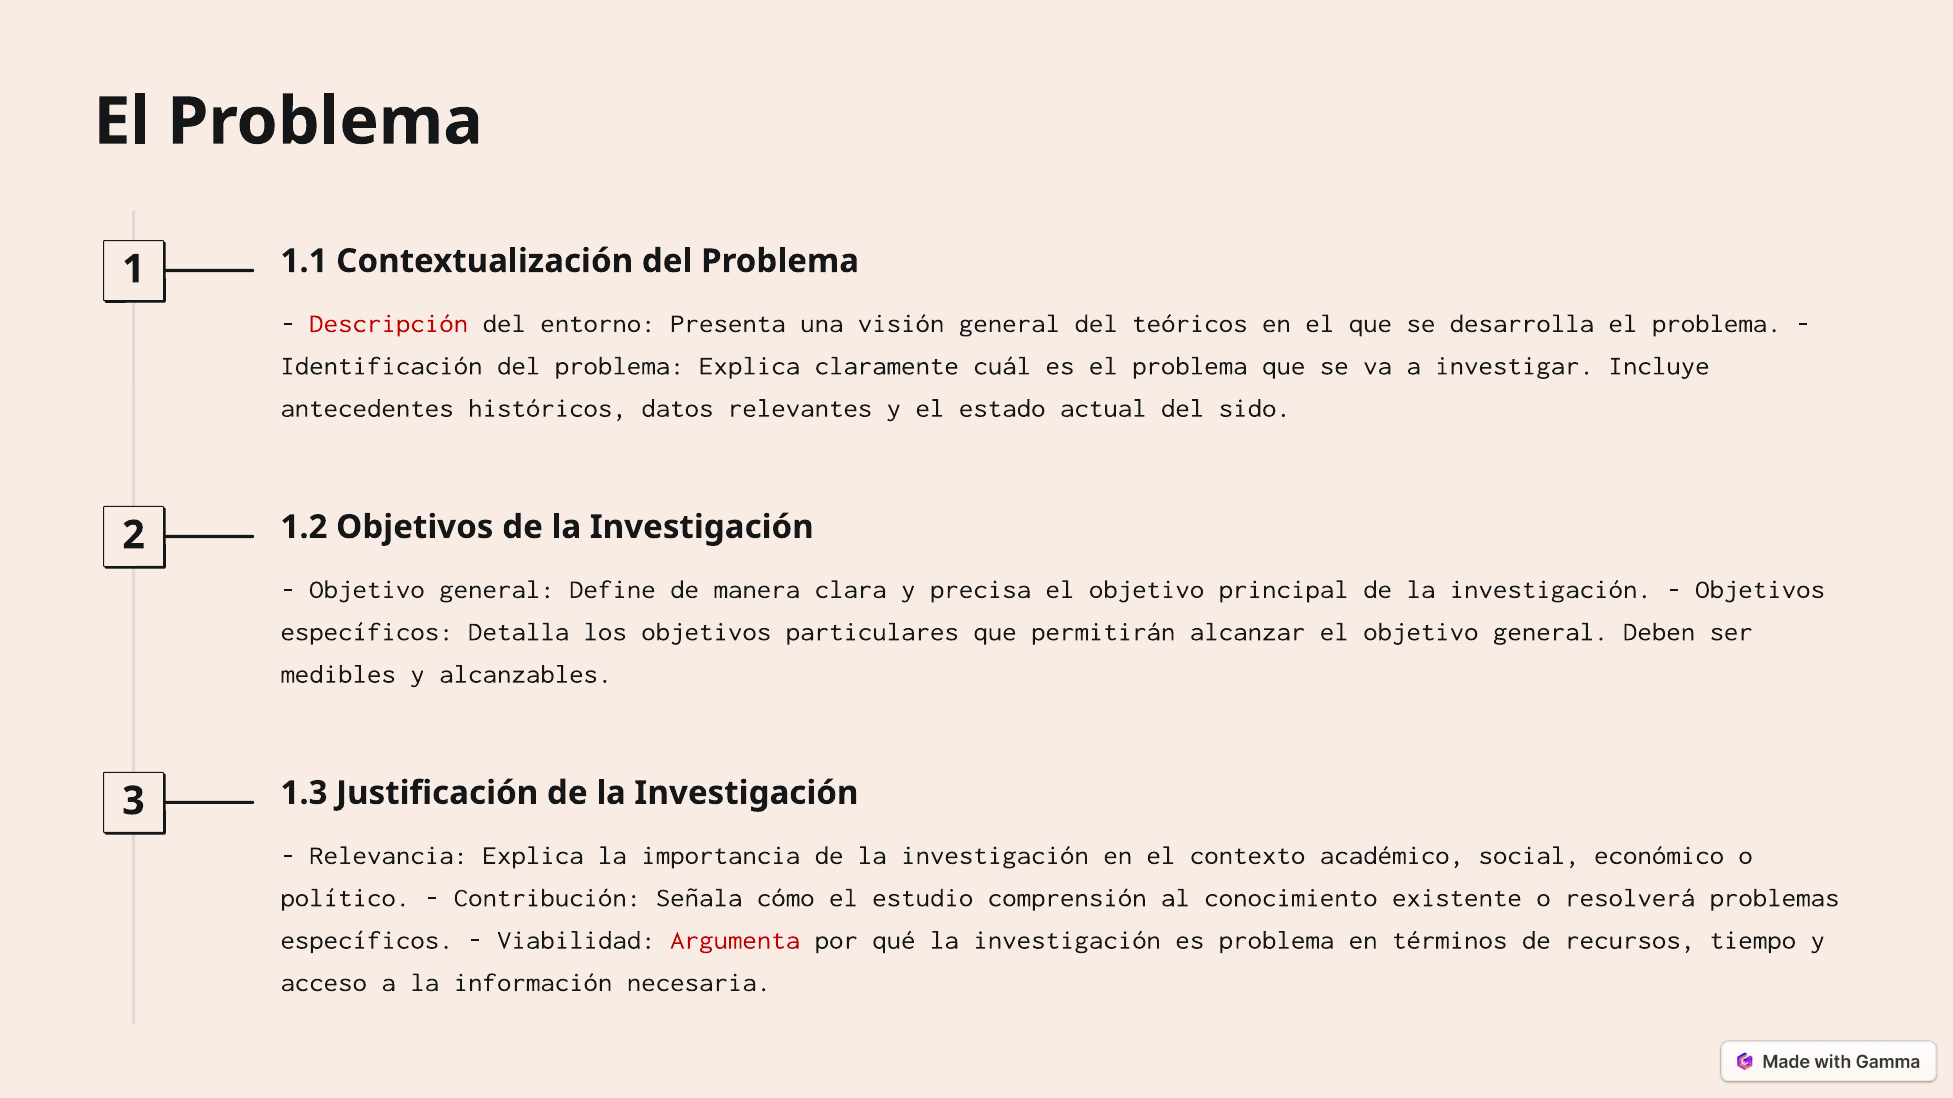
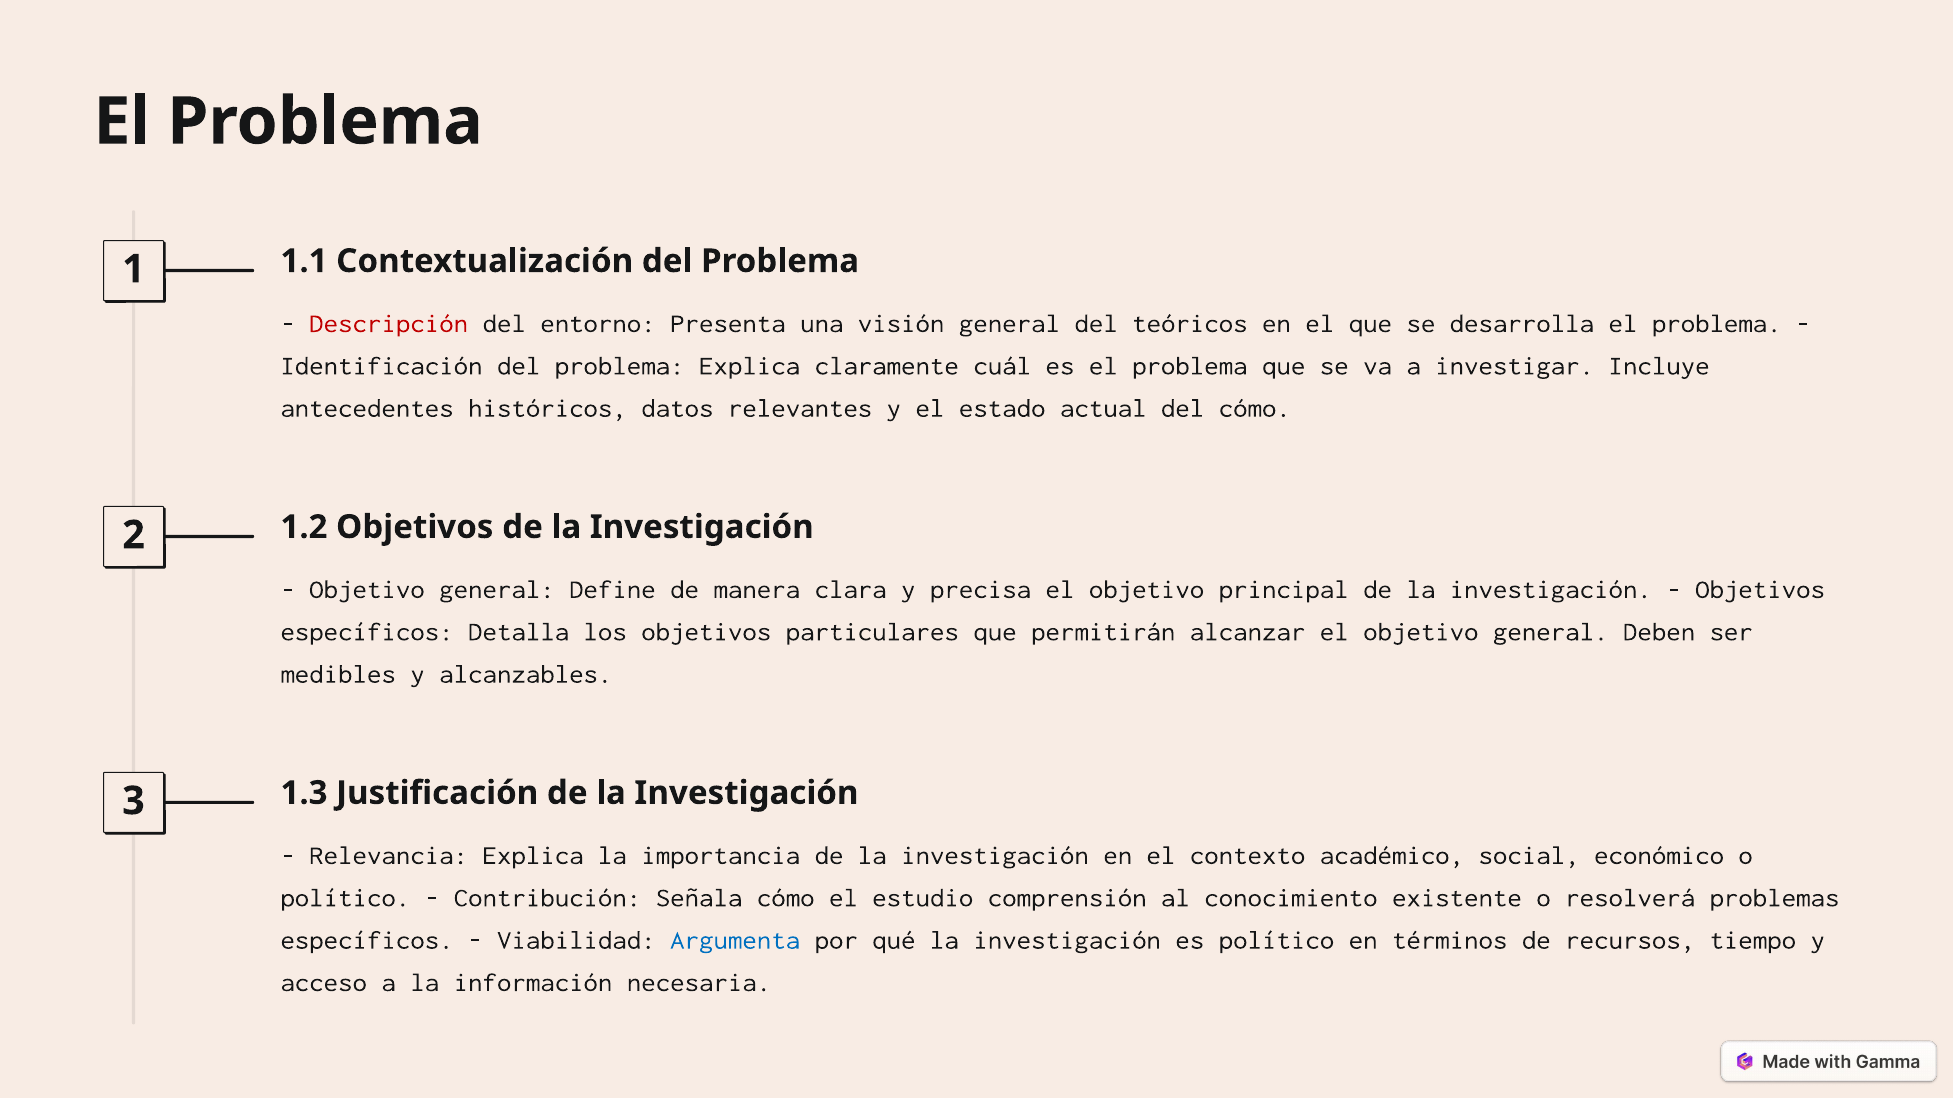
del sido: sido -> cómo (1255, 408)
Argumenta colour: red -> blue (735, 940)
es problema: problema -> político (1276, 940)
